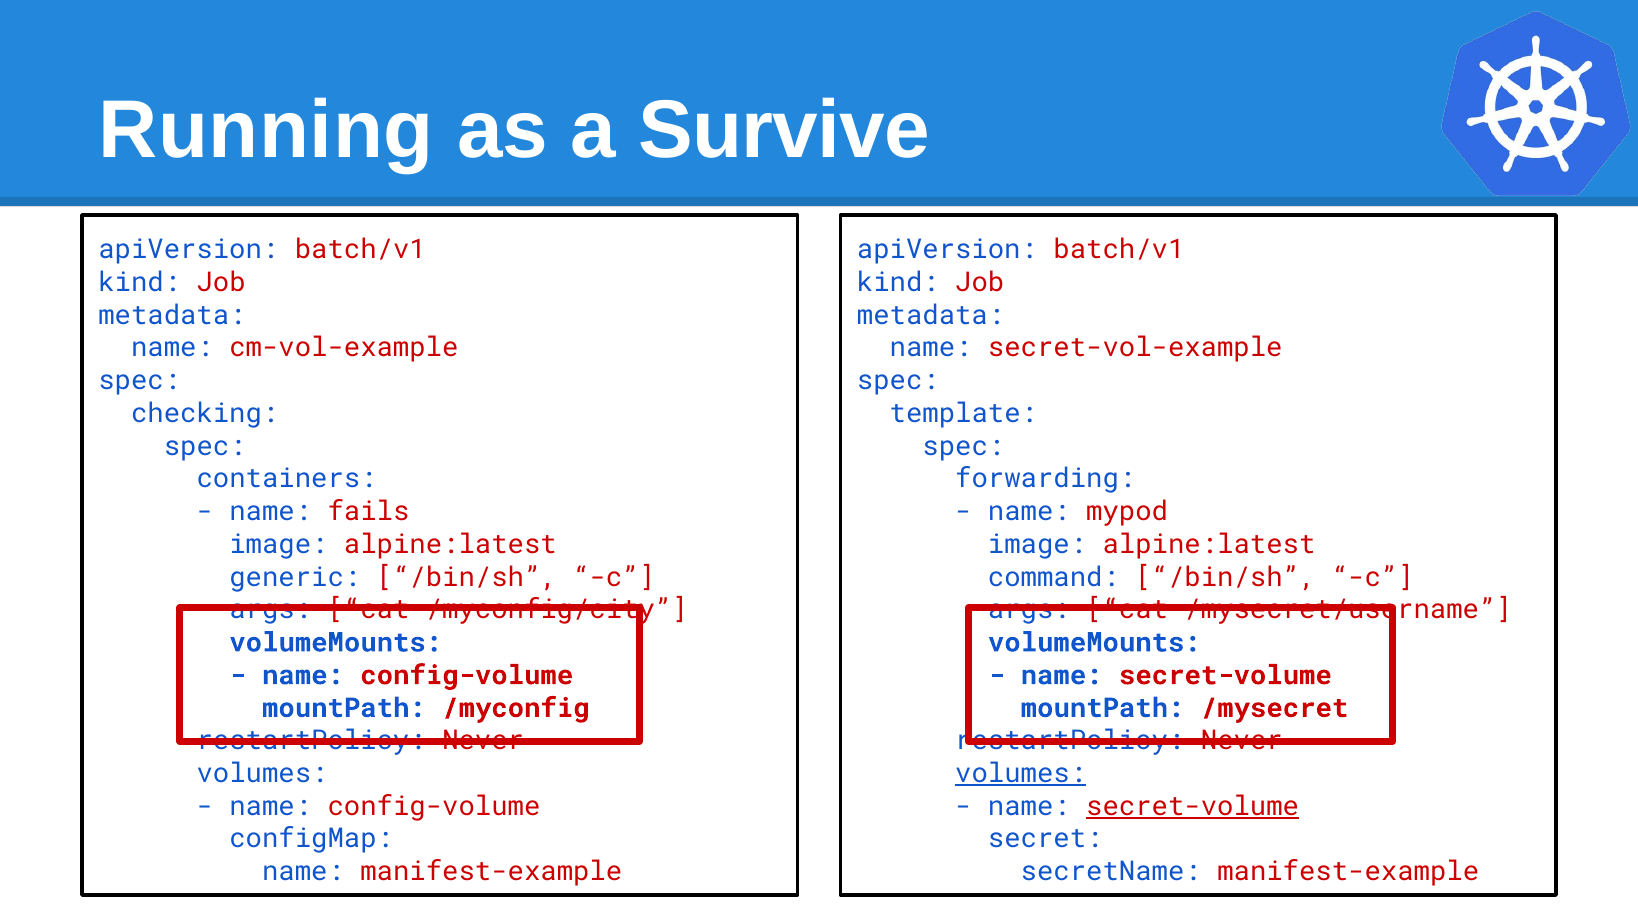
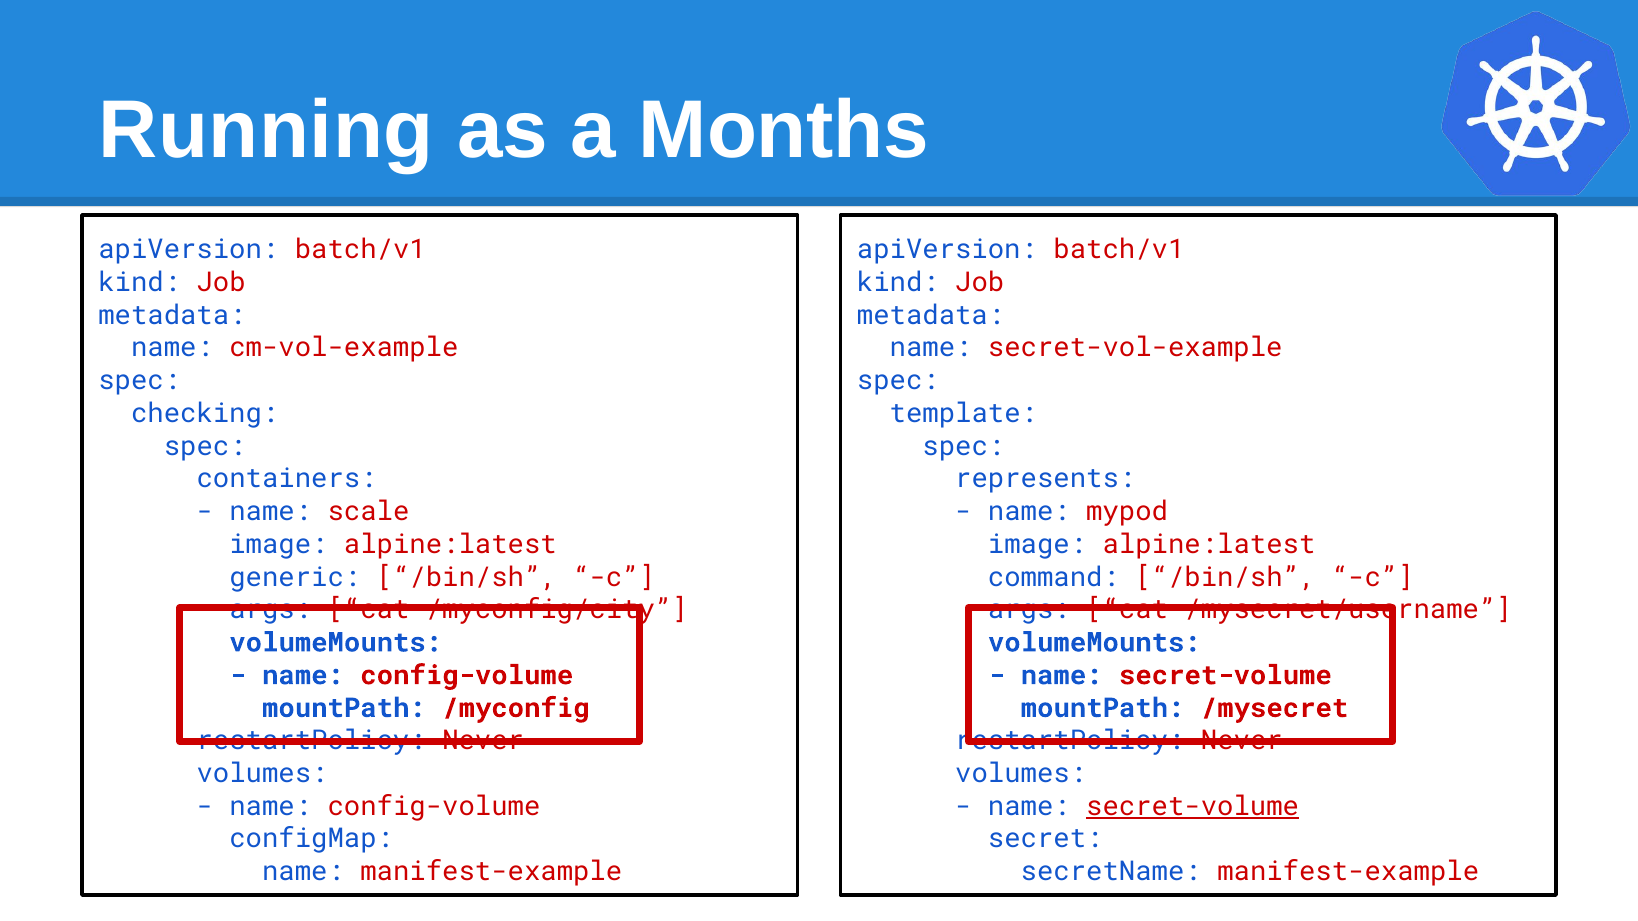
Survive: Survive -> Months (784, 131)
forwarding: forwarding -> represents (1045, 479)
fails: fails -> scale (369, 512)
volumes underline: present -> none (1021, 774)
